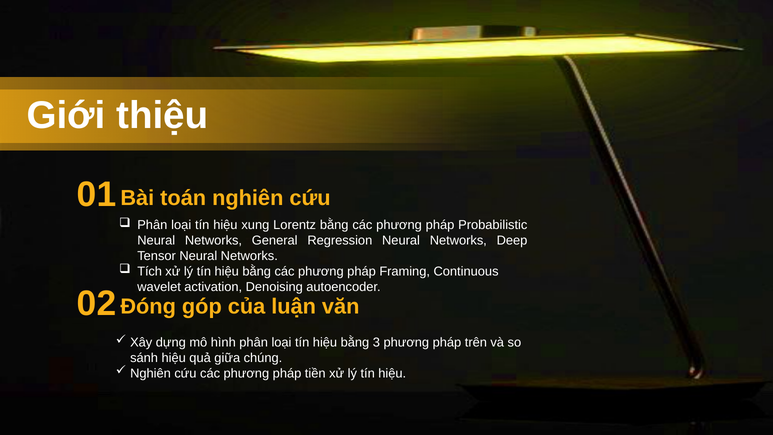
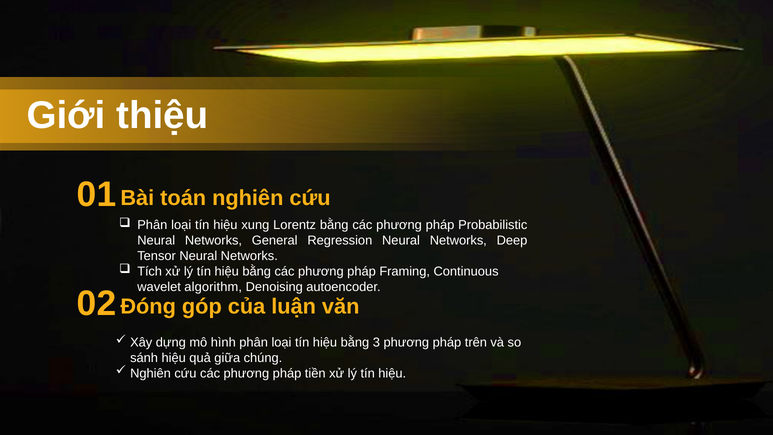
activation: activation -> algorithm (213, 287)
